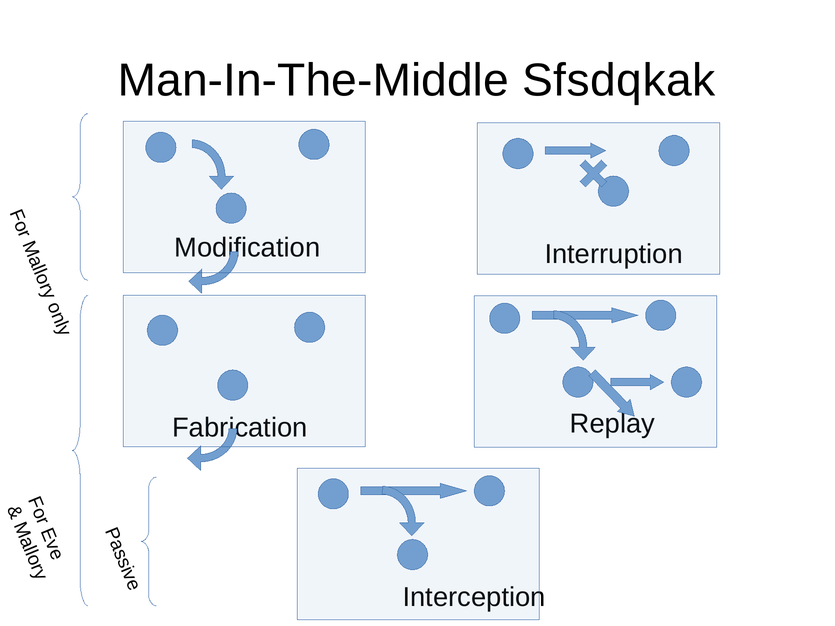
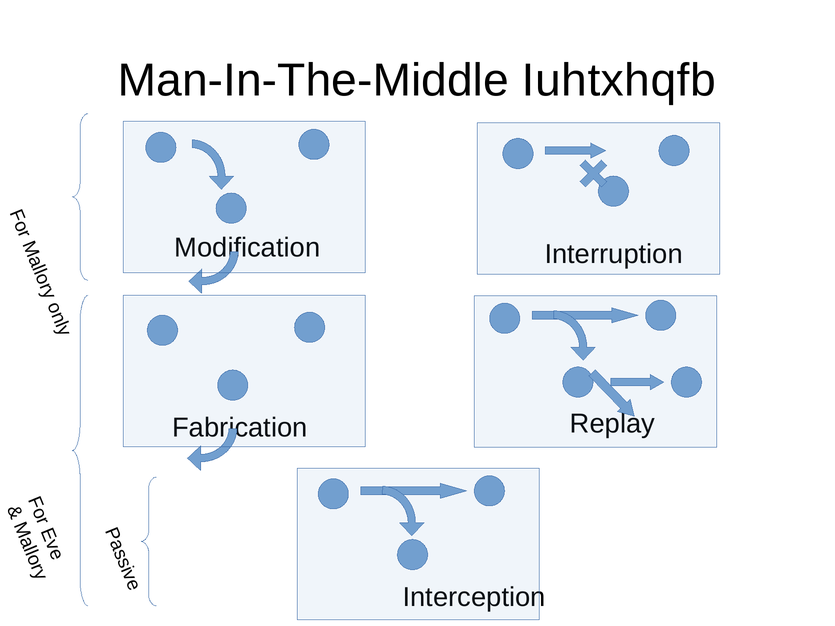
Sfsdqkak: Sfsdqkak -> Iuhtxhqfb (619, 80)
